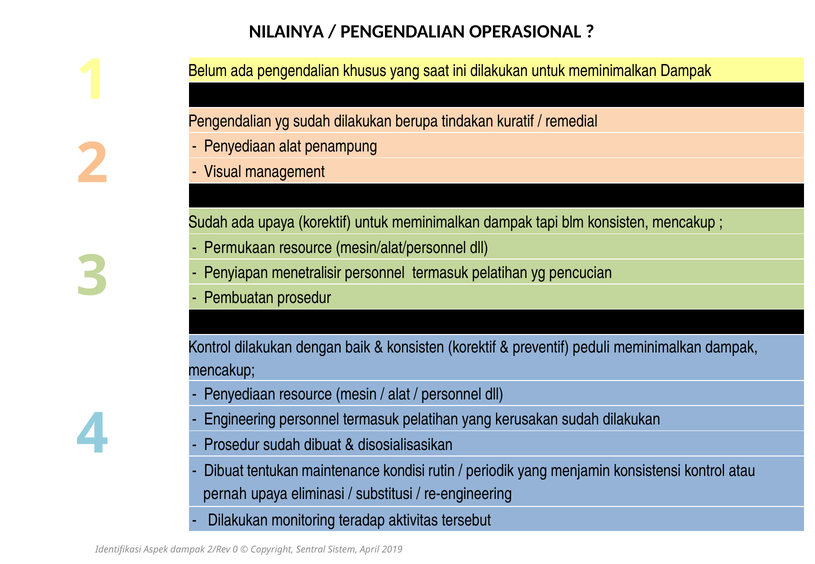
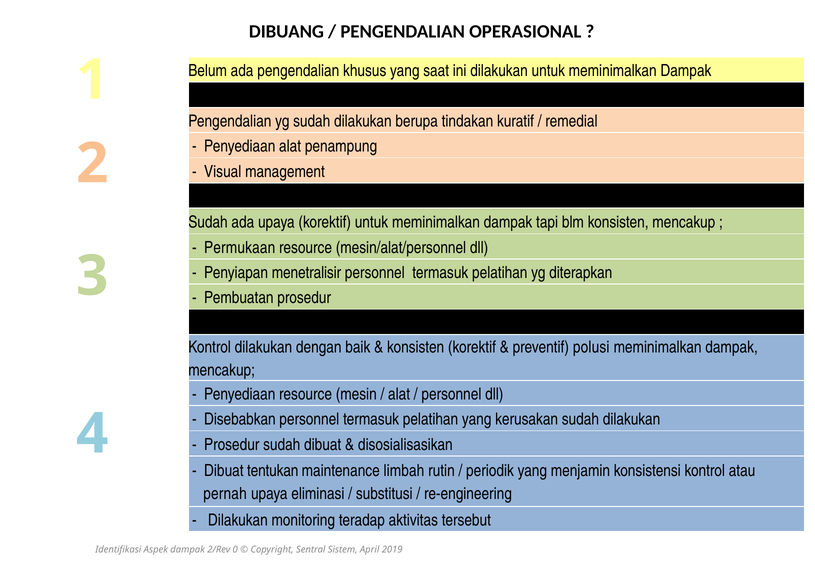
NILAINYA: NILAINYA -> DIBUANG (286, 32)
pencucian: pencucian -> diterapkan (581, 273)
peduli: peduli -> polusi (591, 347)
Engineering: Engineering -> Disebabkan (240, 420)
kondisi: kondisi -> limbah (404, 471)
